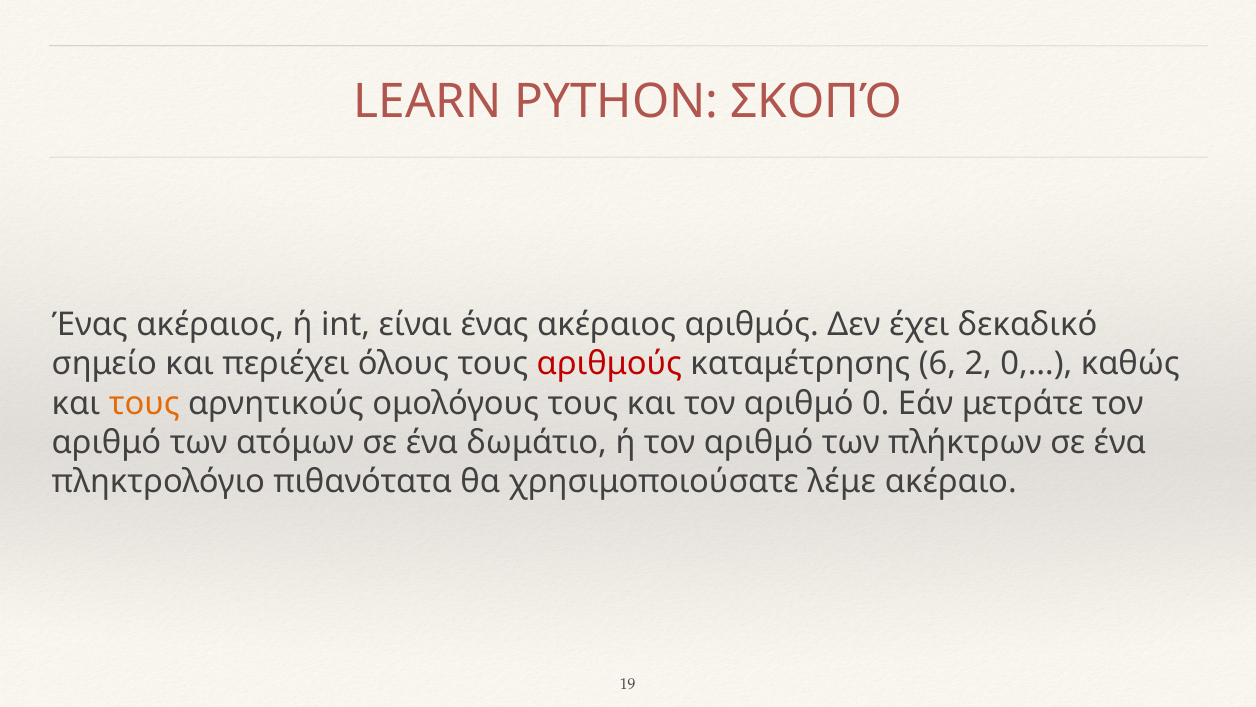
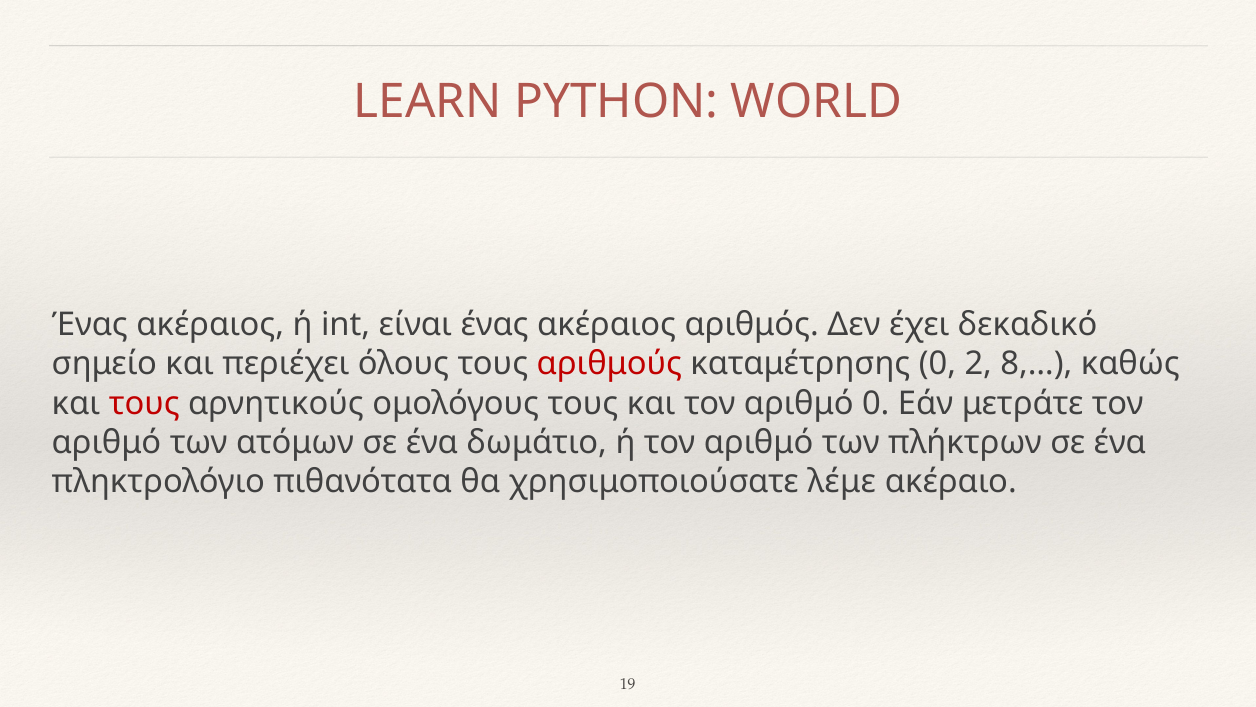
ΣΚΟΠΌ: ΣΚΟΠΌ -> WORLD (816, 101)
καταμέτρησης 6: 6 -> 0 (937, 364)
0,…: 0,… -> 8,… (1036, 364)
τους colour: orange -> red (144, 403)
